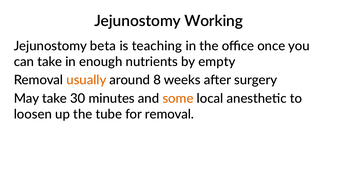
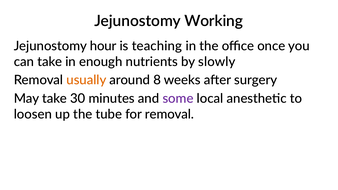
beta: beta -> hour (103, 46)
empty: empty -> slowly (217, 62)
some colour: orange -> purple (178, 99)
